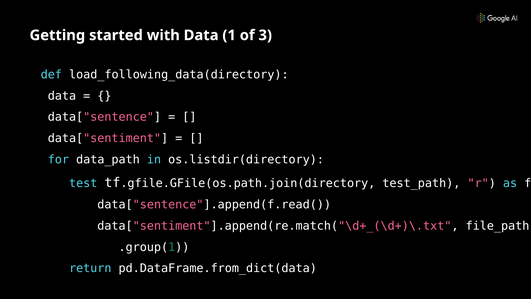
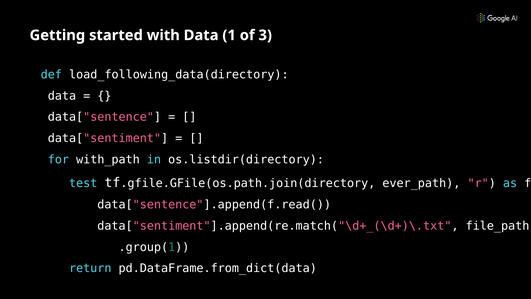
data_path: data_path -> with_path (108, 159)
test_path: test_path -> ever_path (421, 183)
